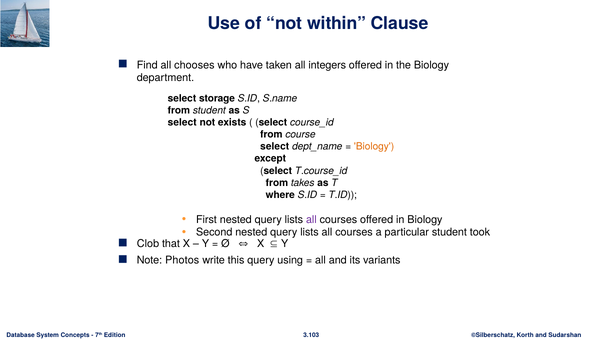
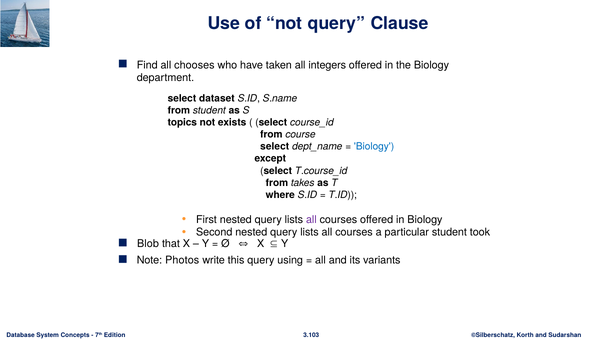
not within: within -> query (336, 24)
storage: storage -> dataset (217, 98)
select: select -> topics (182, 123)
Biology colour: orange -> blue (374, 147)
Clob: Clob -> Blob (148, 244)
